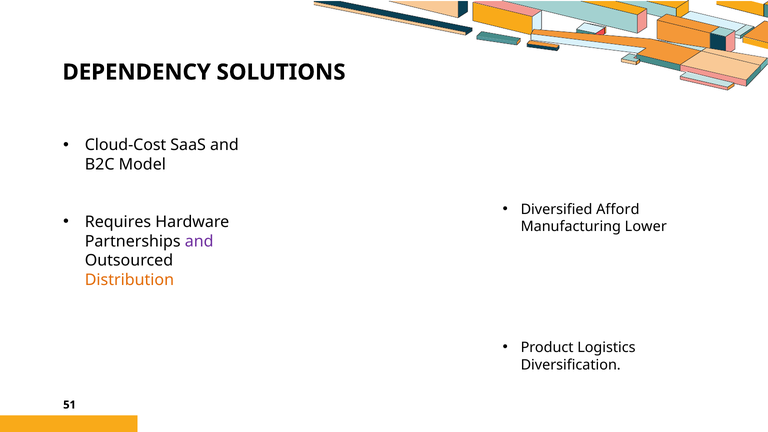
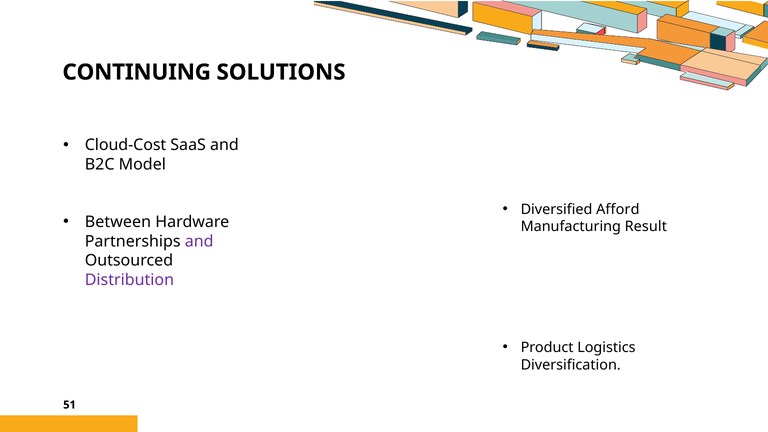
DEPENDENCY: DEPENDENCY -> CONTINUING (137, 72)
Requires: Requires -> Between (118, 222)
Lower: Lower -> Result (646, 227)
Distribution colour: orange -> purple (129, 280)
